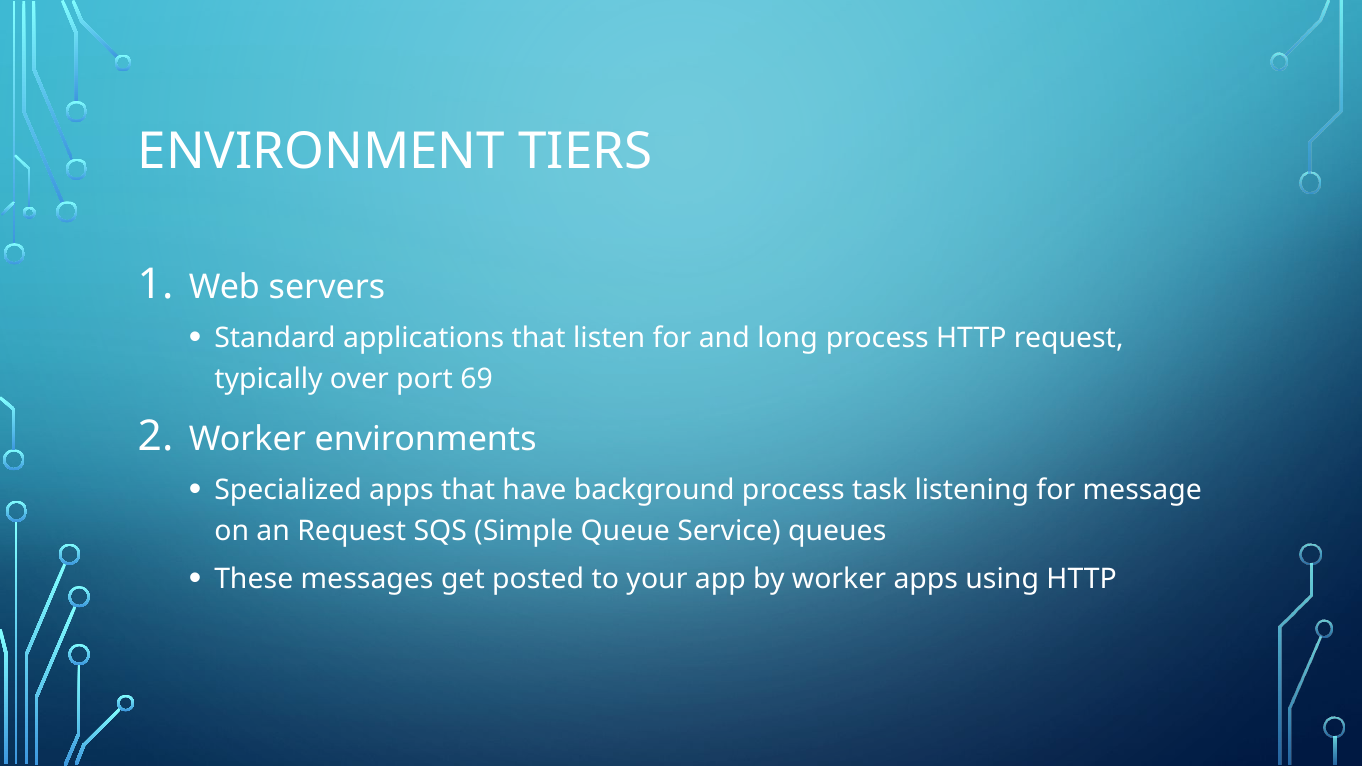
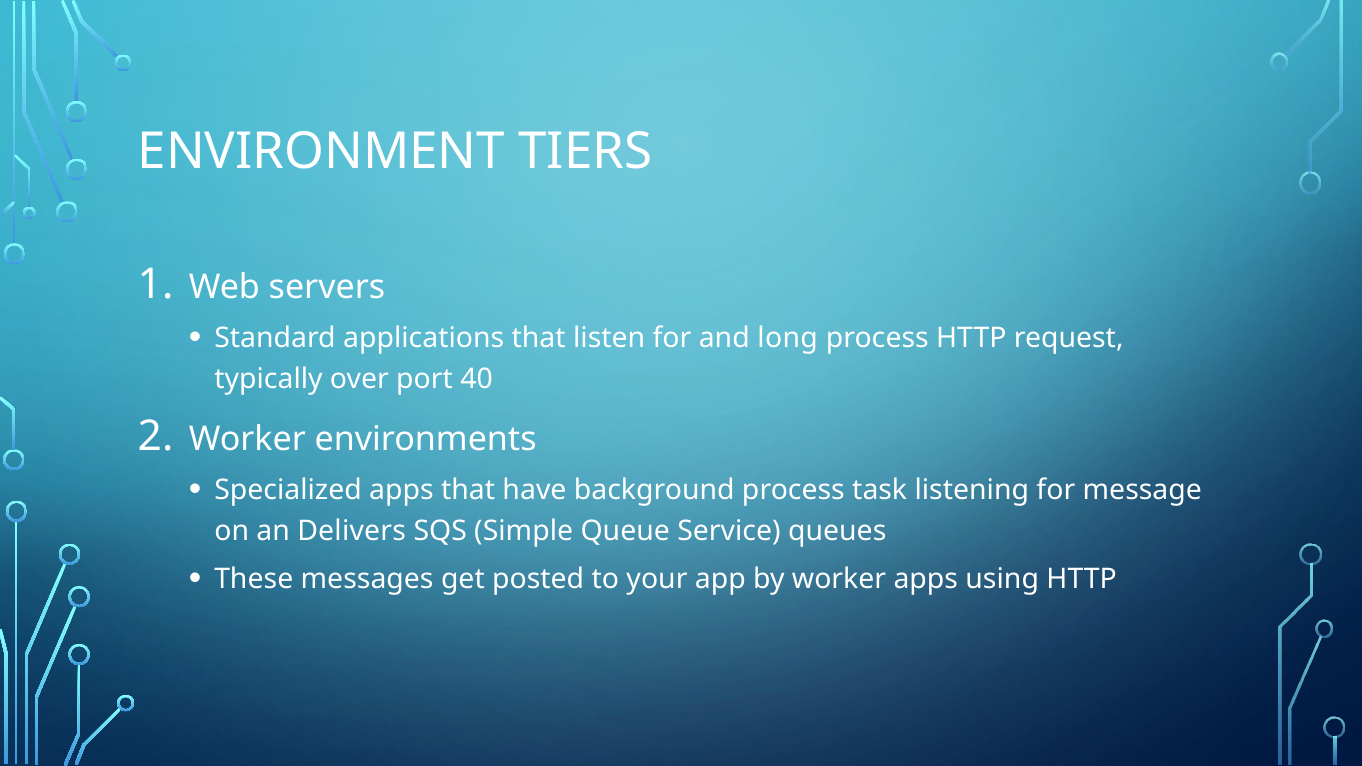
69: 69 -> 40 (477, 379)
an Request: Request -> Delivers (352, 531)
